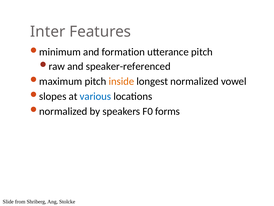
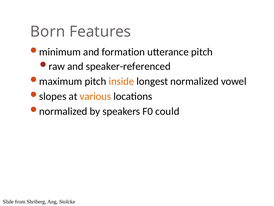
Inter: Inter -> Born (48, 32)
various colour: blue -> orange (95, 96)
forms: forms -> could (167, 111)
